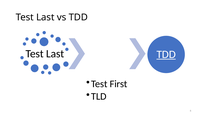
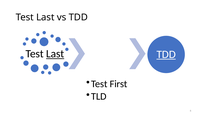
Last underline: none -> present (55, 54)
